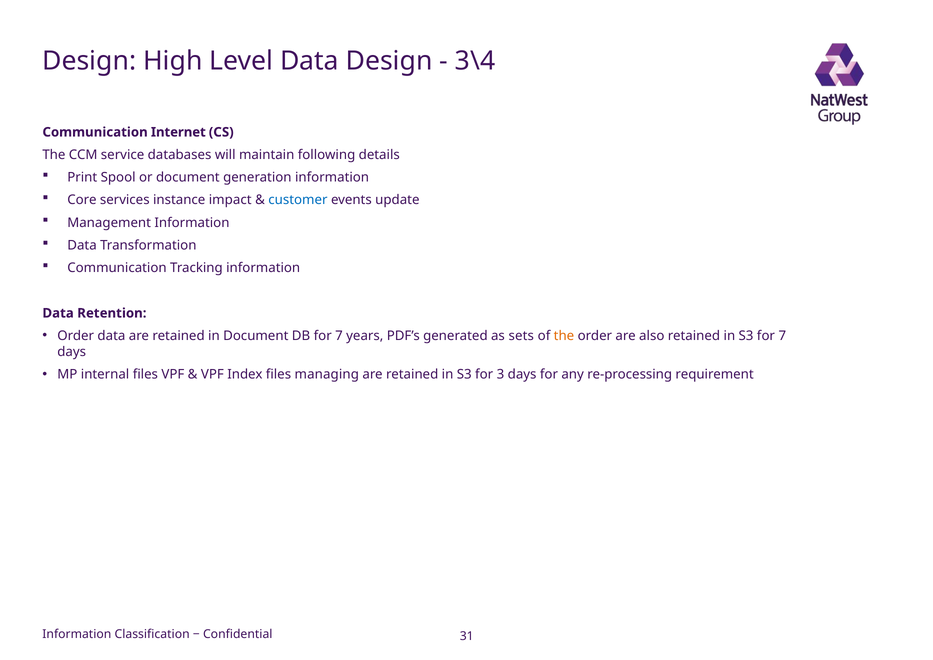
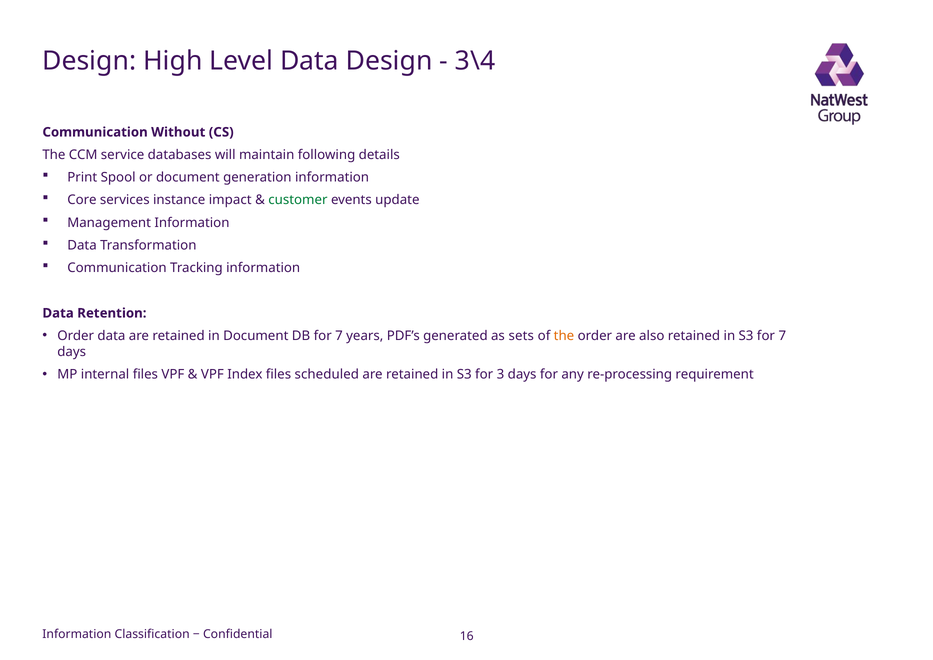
Internet: Internet -> Without (178, 132)
customer colour: blue -> green (298, 200)
managing: managing -> scheduled (327, 374)
31: 31 -> 16 (467, 636)
